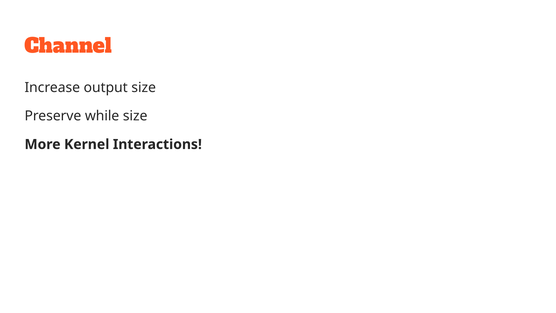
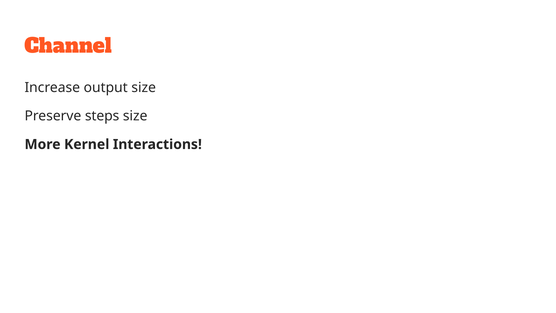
while: while -> steps (102, 116)
